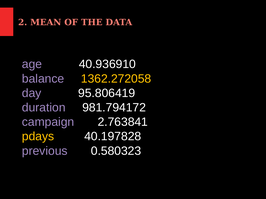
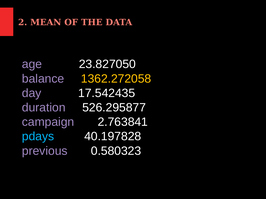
40.936910: 40.936910 -> 23.827050 (107, 64)
95.806419: 95.806419 -> 17.542435 (107, 93)
981.794172: 981.794172 -> 526.295877 (114, 108)
pdays colour: yellow -> light blue (38, 137)
